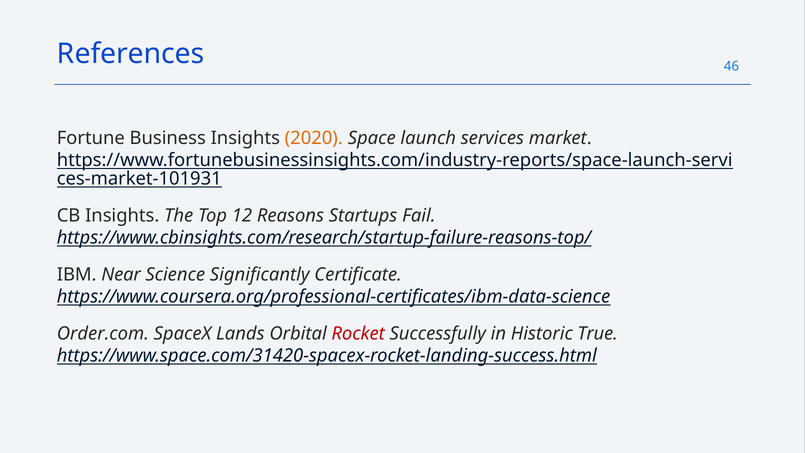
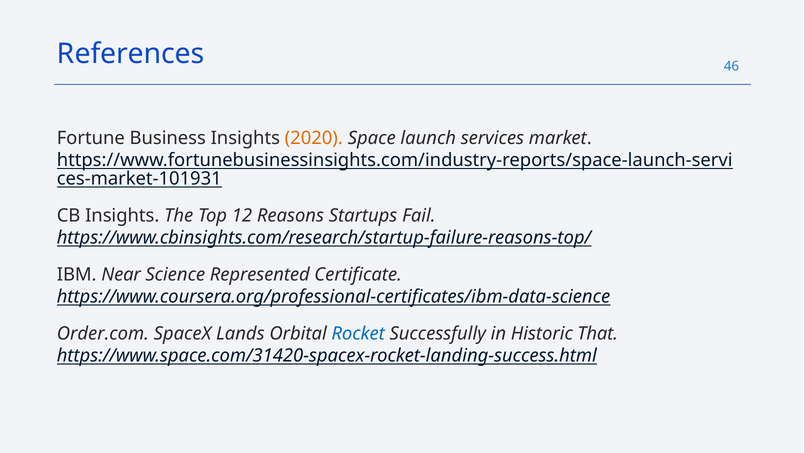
Significantly: Significantly -> Represented (260, 274)
Rocket colour: red -> blue (358, 333)
True: True -> That (598, 333)
